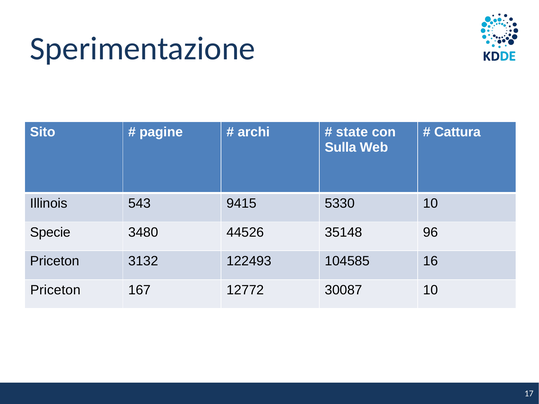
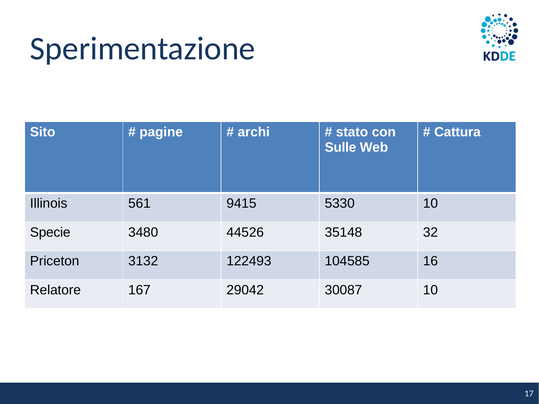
state: state -> stato (352, 132)
Sulla: Sulla -> Sulle (340, 147)
543: 543 -> 561 (139, 204)
96: 96 -> 32 (430, 232)
Priceton: Priceton -> Relatore (55, 290)
12772: 12772 -> 29042 (245, 290)
